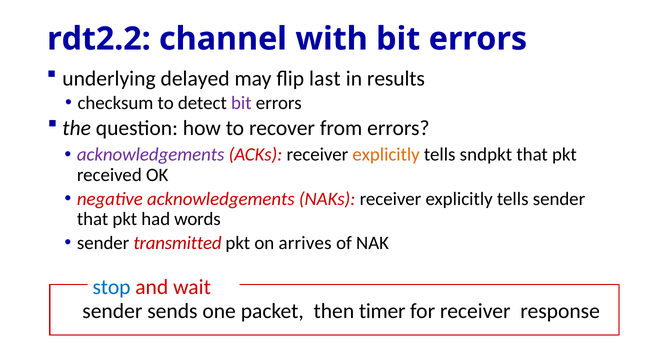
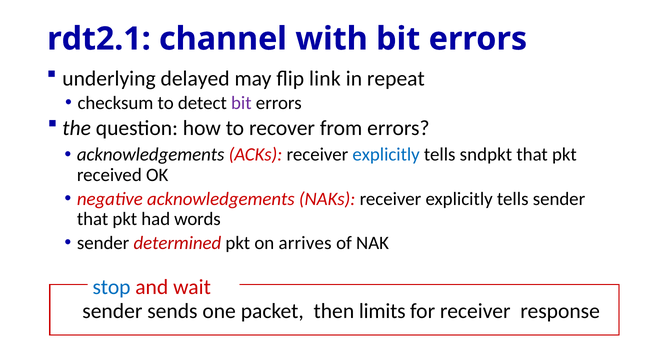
rdt2.2: rdt2.2 -> rdt2.1 (99, 39)
last: last -> link (325, 78)
results: results -> repeat (396, 78)
acknowledgements colour: purple -> black (151, 155)
explicitly colour: orange -> blue (386, 155)
transmitted: transmitted -> determined (177, 243)
timer: timer -> limits (382, 311)
